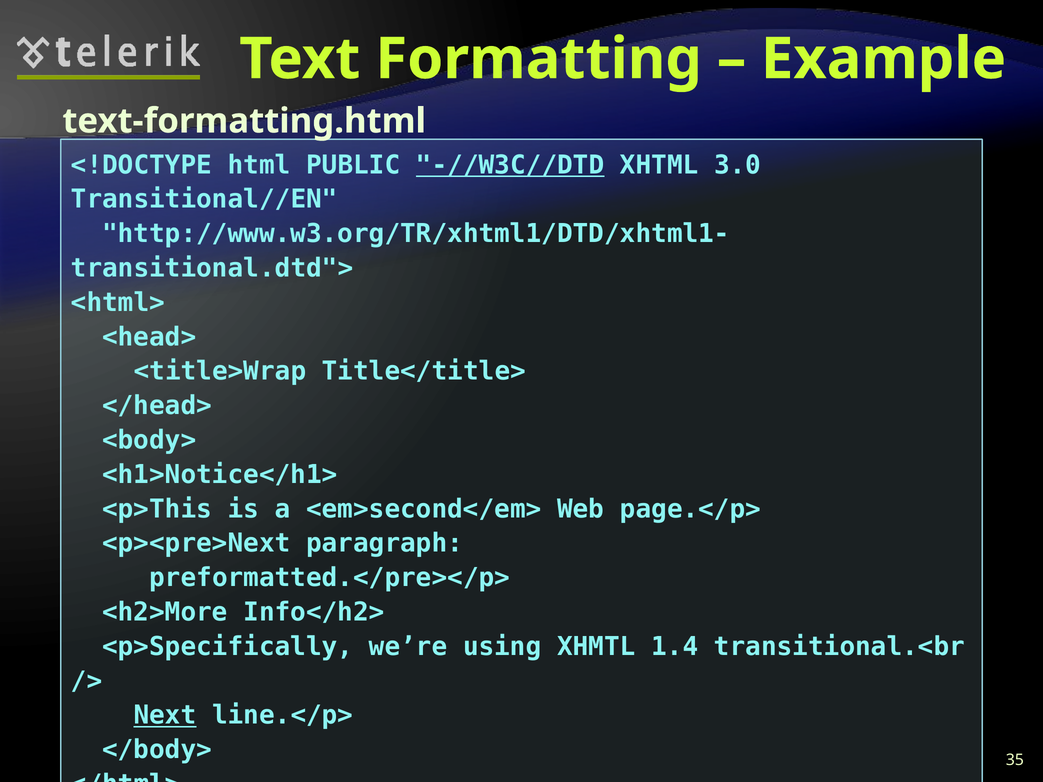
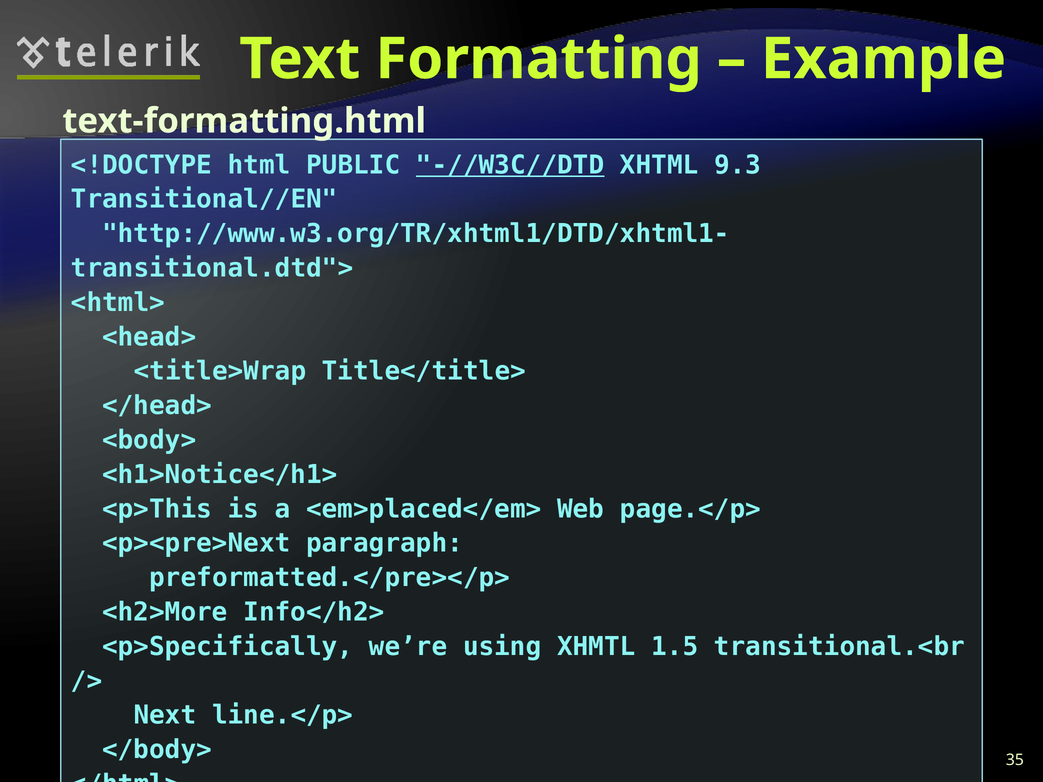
3.0: 3.0 -> 9.3 (738, 165)
<em>second</em>: <em>second</em> -> <em>placed</em> (424, 509)
1.4: 1.4 -> 1.5 (675, 647)
Next underline: present -> none (165, 716)
